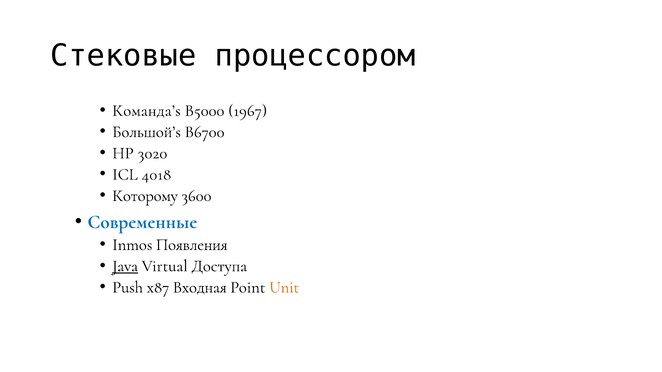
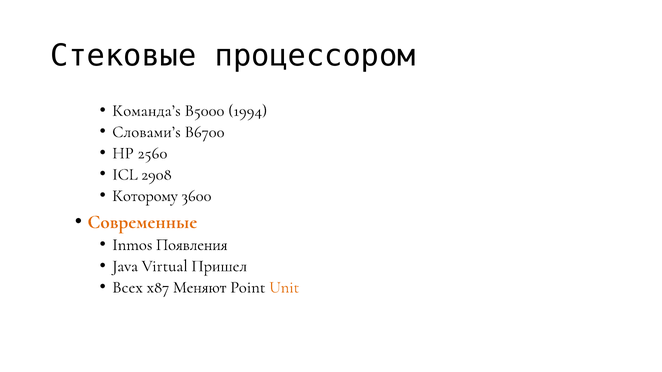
1967: 1967 -> 1994 (248, 110)
Большой’s: Большой’s -> Словами’s (146, 132)
3020: 3020 -> 2560 (153, 153)
4018: 4018 -> 2908 (157, 174)
Современные colour: blue -> orange (142, 222)
Java underline: present -> none (125, 266)
Доступа: Доступа -> Пришел (219, 266)
Push: Push -> Всех (127, 287)
Входная: Входная -> Меняют (200, 287)
